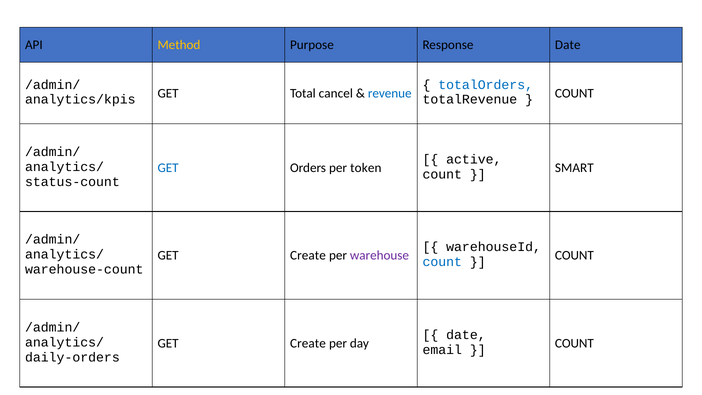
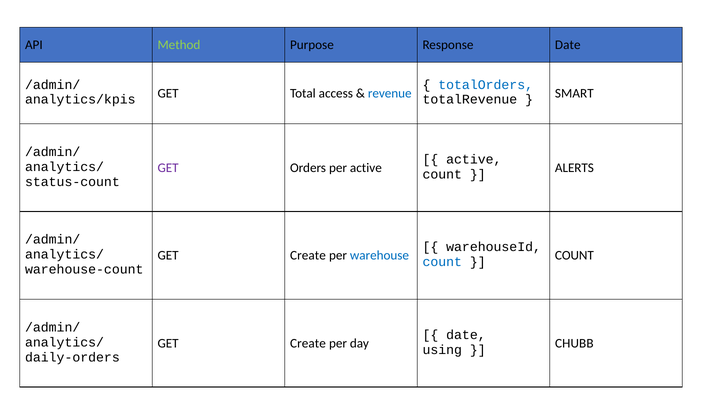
Method colour: yellow -> light green (179, 45)
cancel: cancel -> access (336, 93)
COUNT: COUNT -> SMART (574, 93)
GET colour: blue -> purple (168, 168)
per token: token -> active (366, 168)
SMART: SMART -> ALERTS (574, 168)
warehouse colour: purple -> blue (379, 255)
COUNT: COUNT -> CHUBB (574, 343)
email: email -> using (442, 350)
